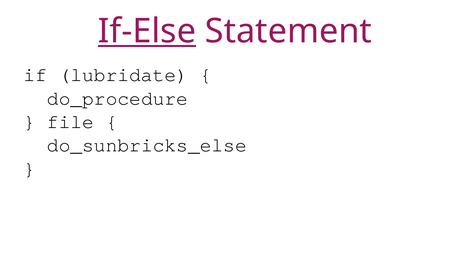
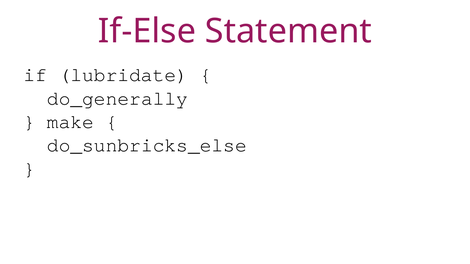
If-Else underline: present -> none (147, 31)
do_procedure: do_procedure -> do_generally (117, 98)
file: file -> make (70, 122)
